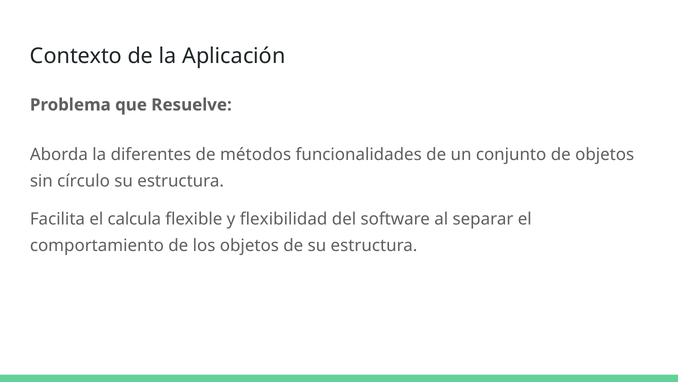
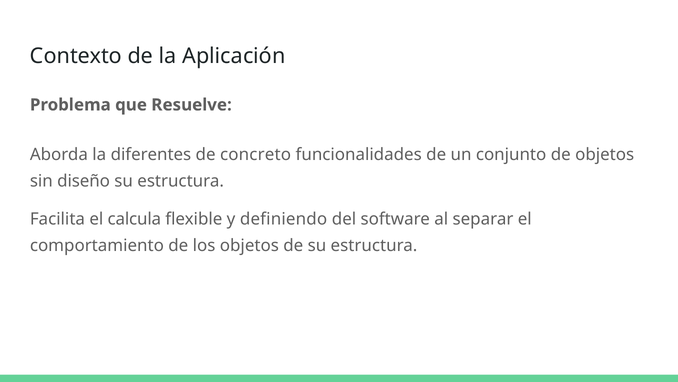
métodos: métodos -> concreto (256, 154)
círculo: círculo -> diseño (84, 181)
flexibilidad: flexibilidad -> definiendo (284, 219)
